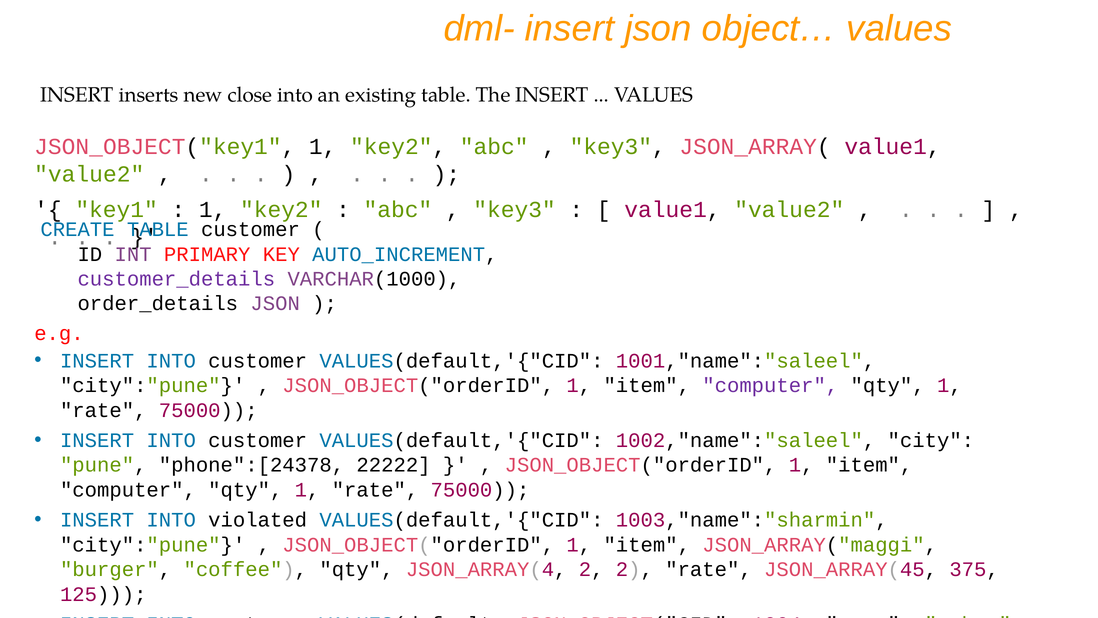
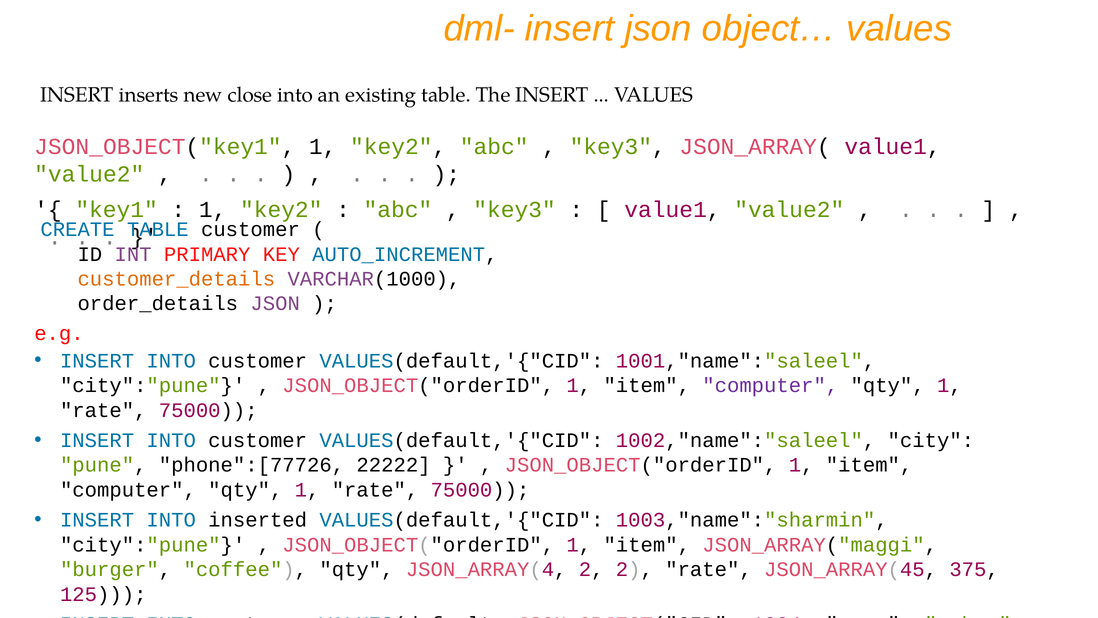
customer_details colour: purple -> orange (176, 279)
phone":[24378: phone":[24378 -> phone":[77726 (251, 465)
violated: violated -> inserted (258, 520)
